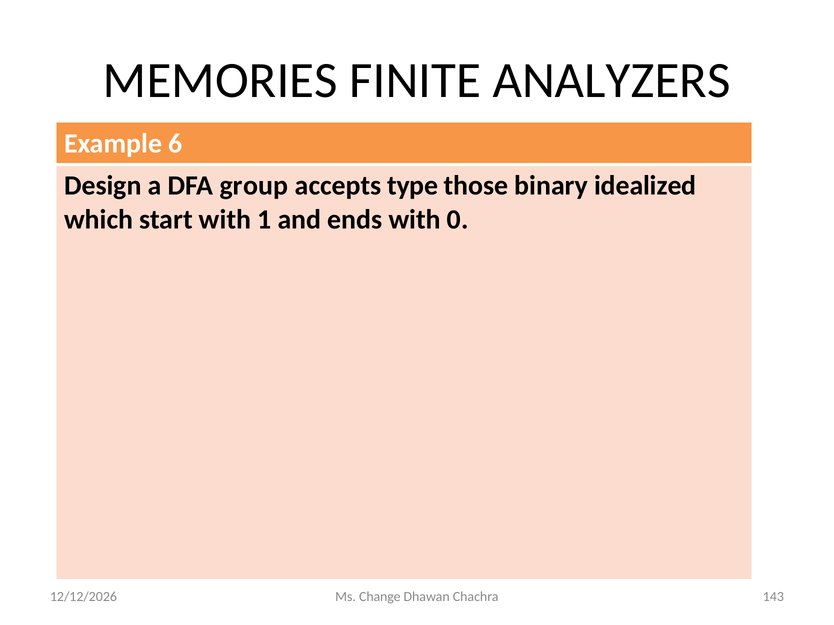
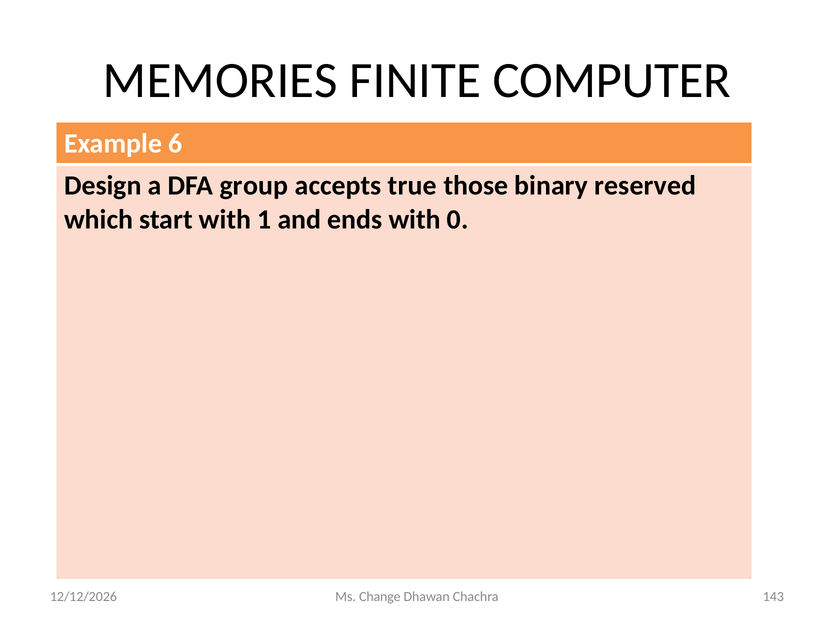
ANALYZERS: ANALYZERS -> COMPUTER (612, 81)
type: type -> true (412, 186)
idealized: idealized -> reserved (645, 186)
